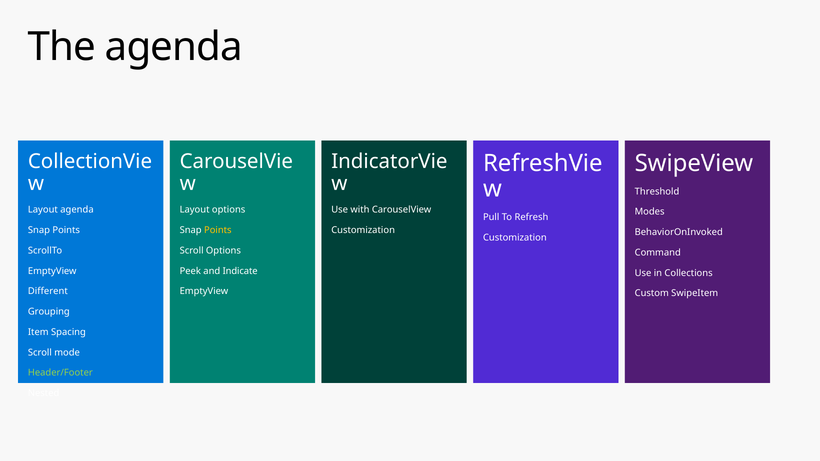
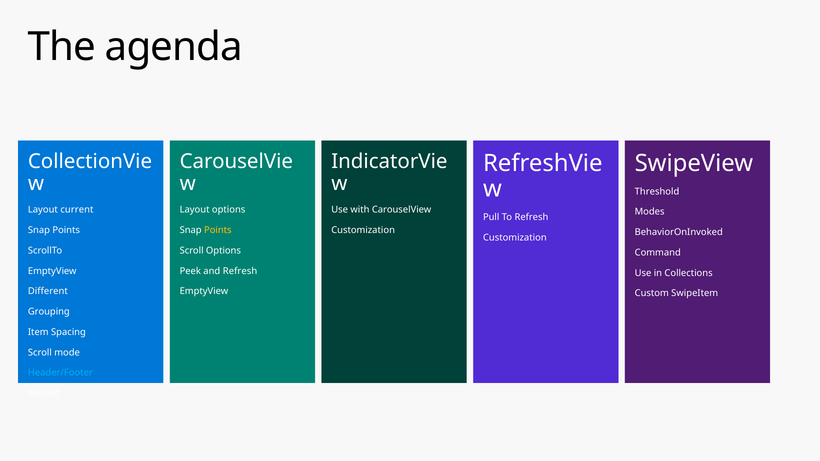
Layout agenda: agenda -> current (77, 210)
and Indicate: Indicate -> Refresh (240, 271)
Header/Footer colour: light green -> light blue (60, 373)
